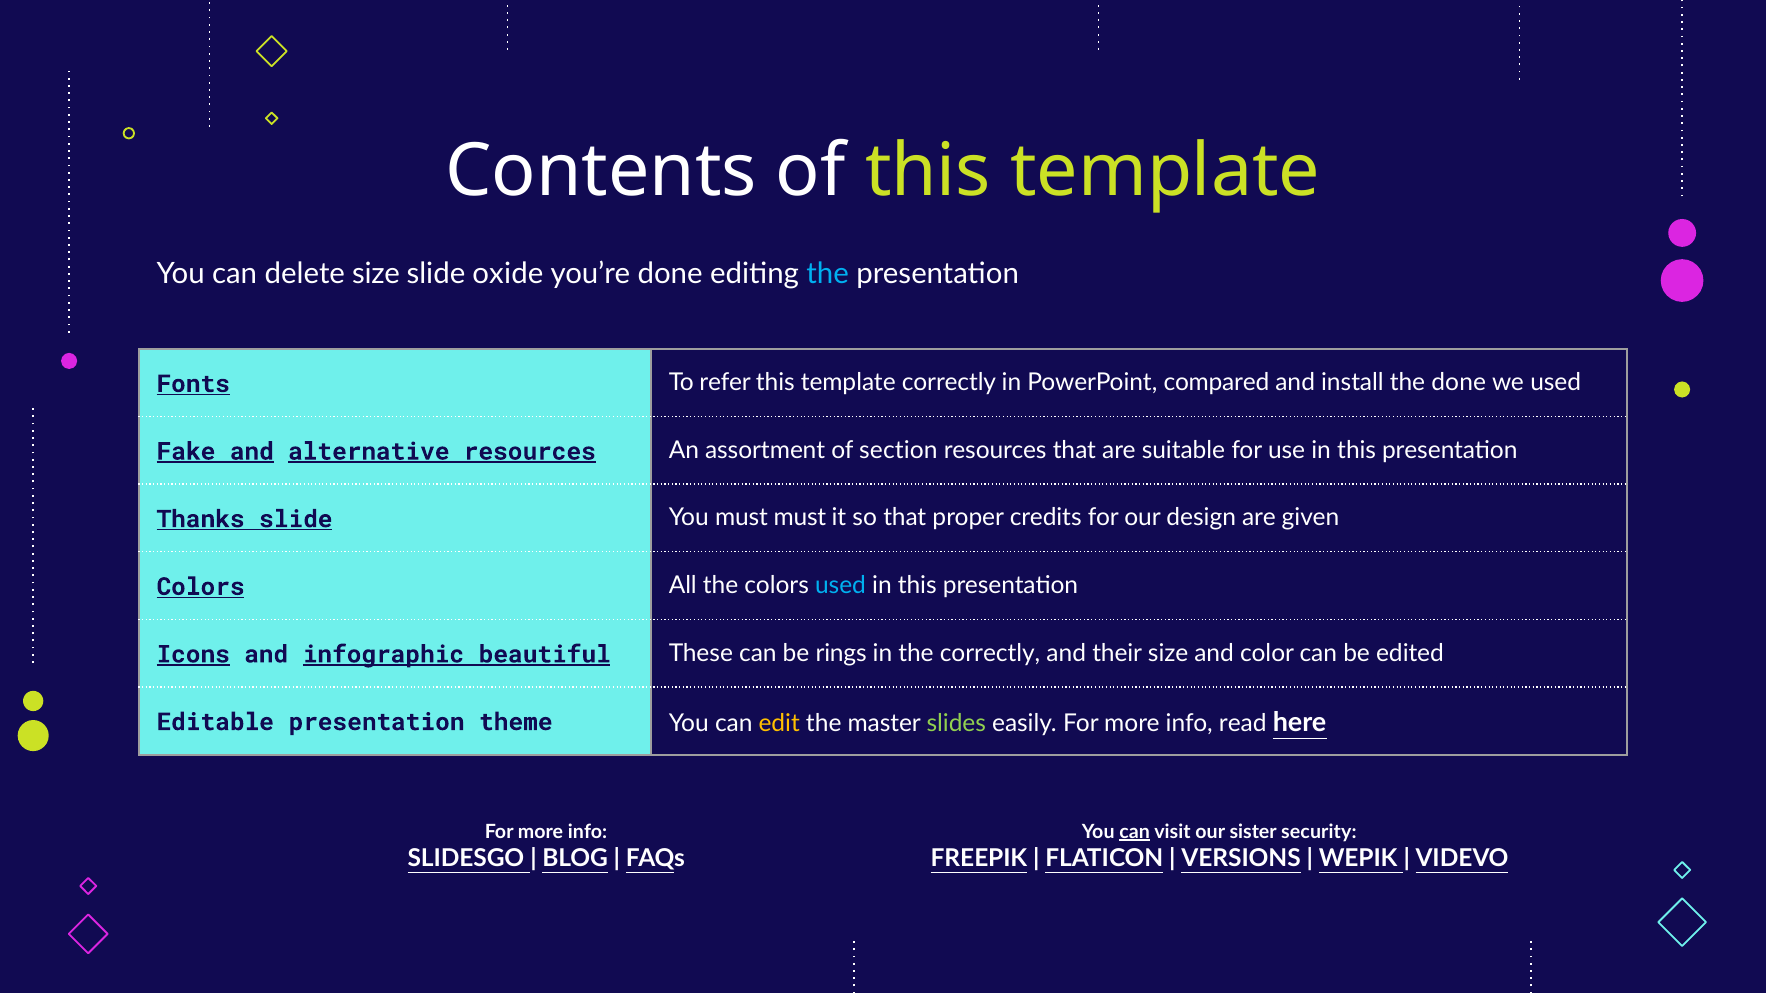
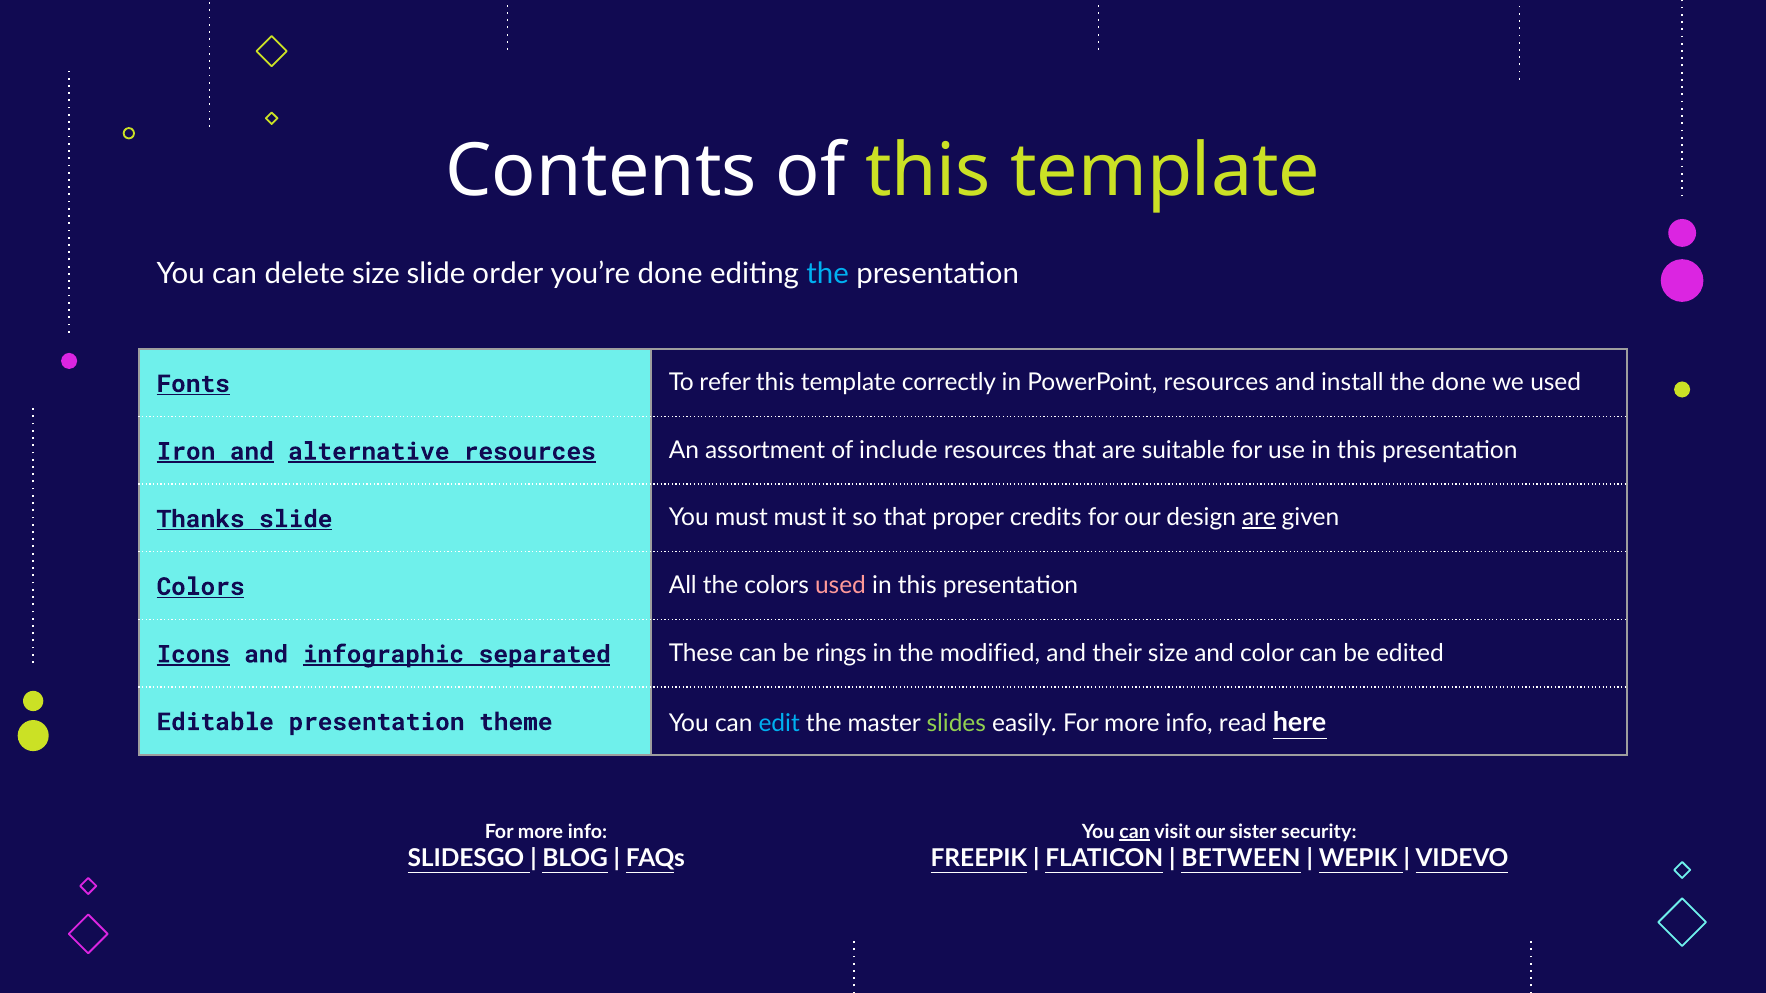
oxide: oxide -> order (508, 274)
PowerPoint compared: compared -> resources (1216, 383)
Fake: Fake -> Iron (186, 452)
section: section -> include (898, 450)
are underline: none -> present (1259, 518)
used colour: light blue -> pink (841, 586)
beautiful: beautiful -> separated (545, 655)
the correctly: correctly -> modified (990, 653)
edit colour: yellow -> light blue (779, 723)
VERSIONS: VERSIONS -> BETWEEN (1241, 859)
